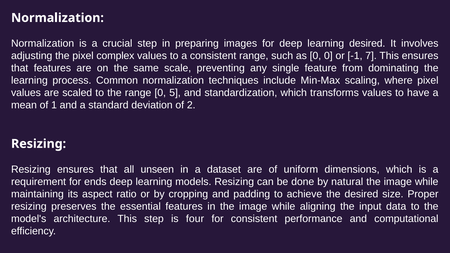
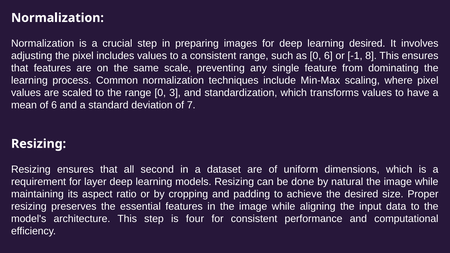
complex: complex -> includes (115, 56)
0 0: 0 -> 6 (328, 56)
7: 7 -> 8 (371, 56)
5: 5 -> 3 (175, 93)
of 1: 1 -> 6 (54, 105)
2: 2 -> 7 (191, 105)
unseen: unseen -> second (157, 169)
ends: ends -> layer (95, 182)
